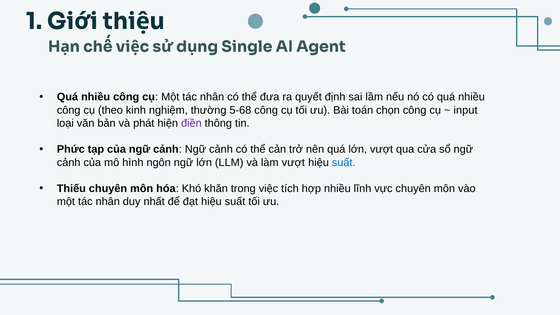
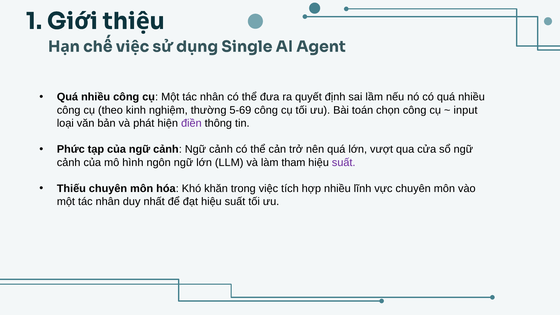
5-68: 5-68 -> 5-69 (240, 110)
làm vượt: vượt -> tham (293, 162)
suất colour: blue -> purple (344, 162)
